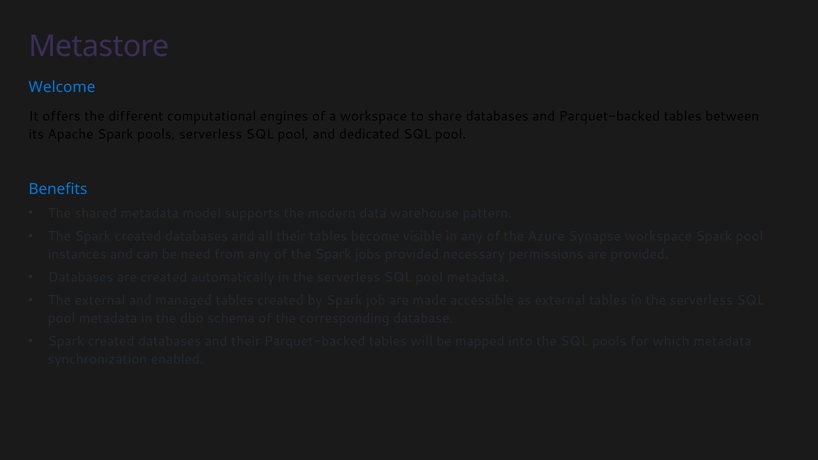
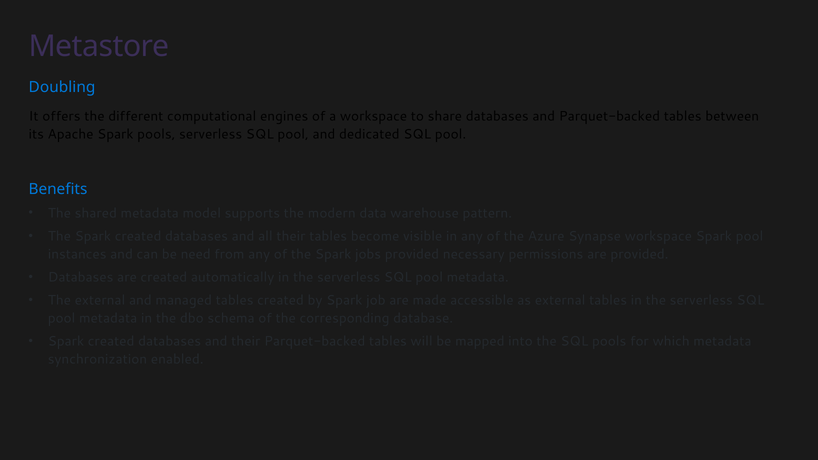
Welcome: Welcome -> Doubling (62, 87)
